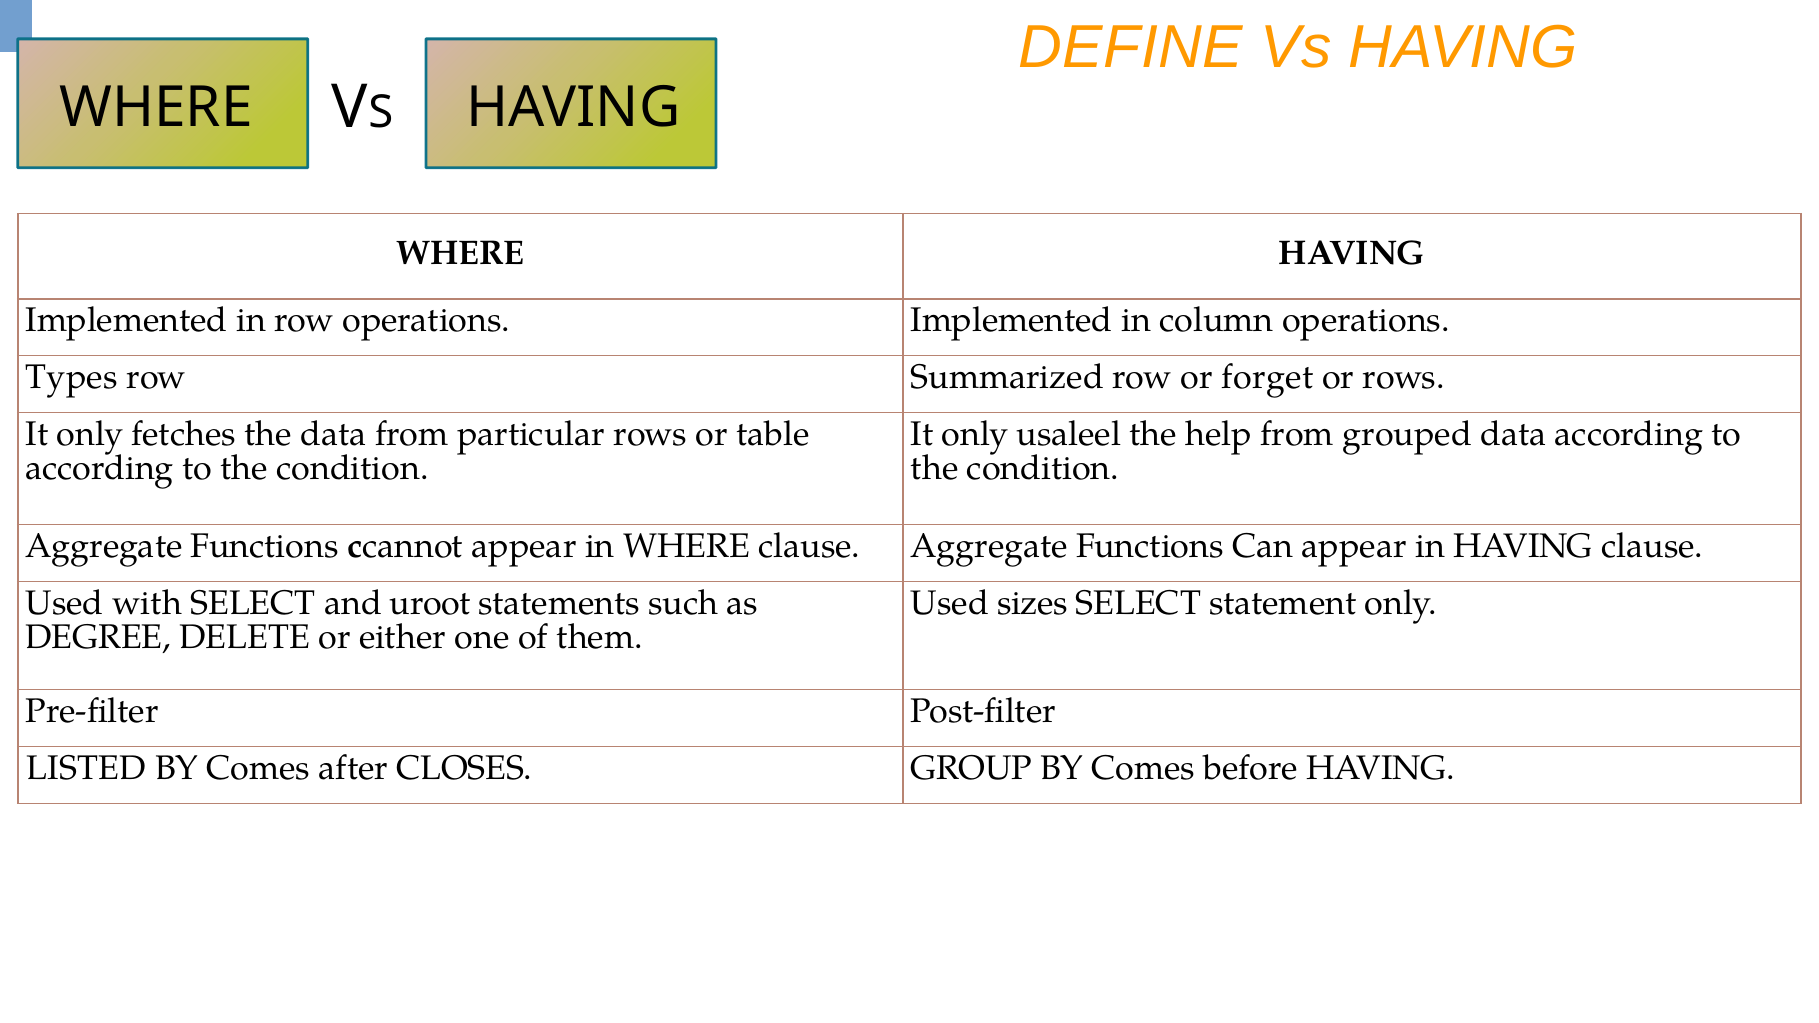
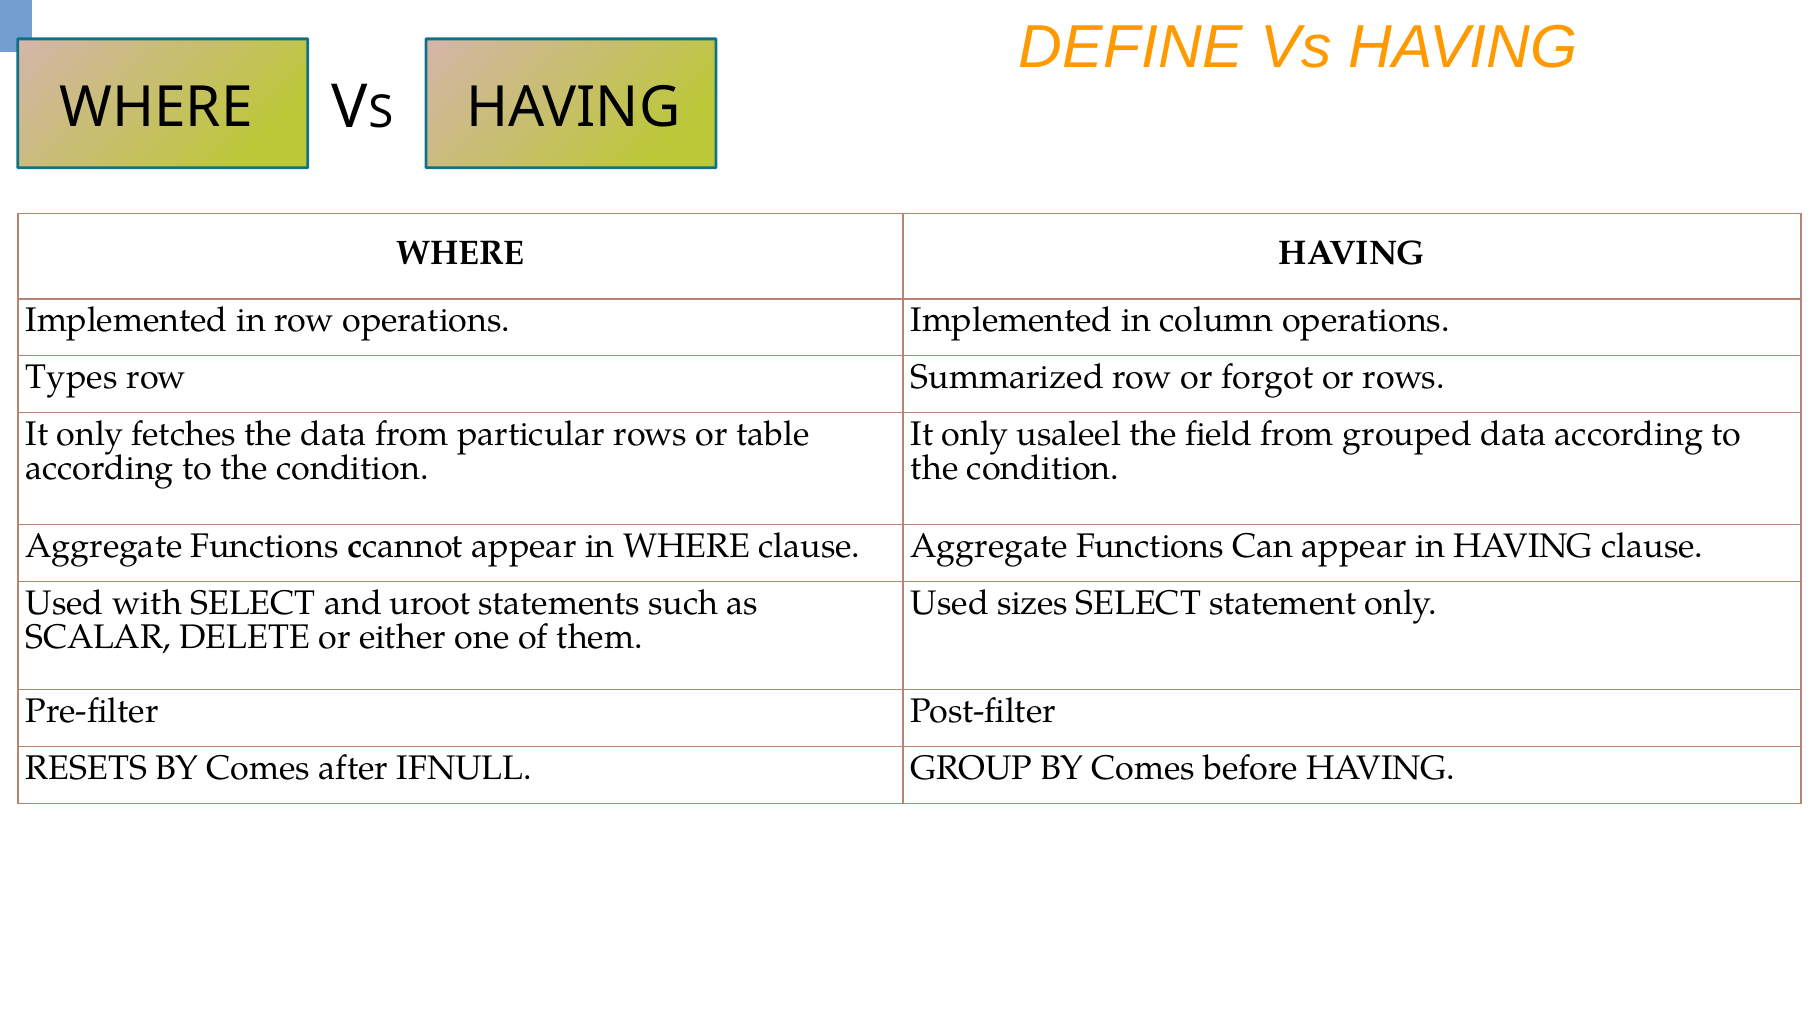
forget: forget -> forgot (1268, 377)
help: help -> field (1219, 434)
DEGREE: DEGREE -> SCALAR (98, 637)
LISTED: LISTED -> RESETS (86, 768)
CLOSES: CLOSES -> IFNULL (464, 768)
